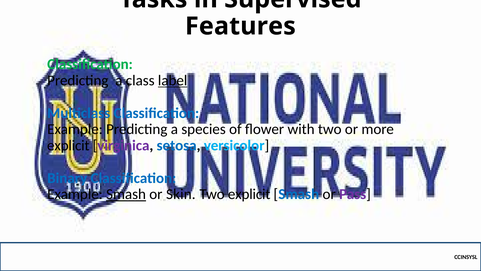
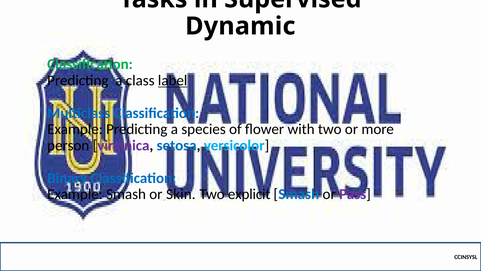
Features: Features -> Dynamic (240, 26)
explicit: explicit -> person (68, 145)
Smash underline: present -> none (126, 194)
